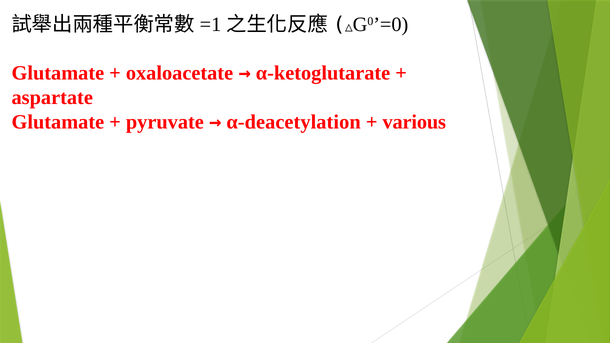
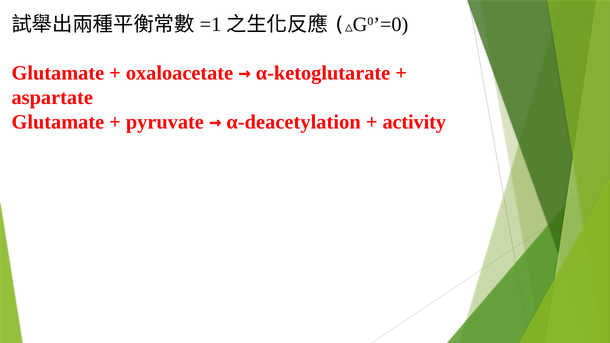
various: various -> activity (414, 122)
